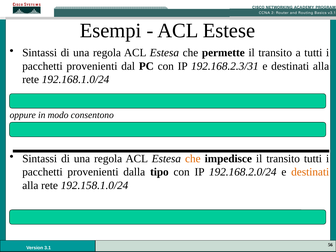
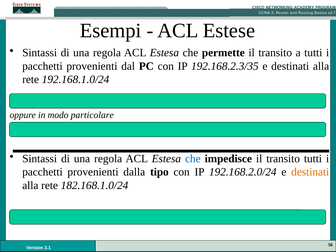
192.168.2.3/31: 192.168.2.3/31 -> 192.168.2.3/35 (225, 66)
consentono: consentono -> particolare (92, 115)
che colour: orange -> blue (193, 159)
192.158.1.0/24: 192.158.1.0/24 -> 182.168.1.0/24 (95, 185)
